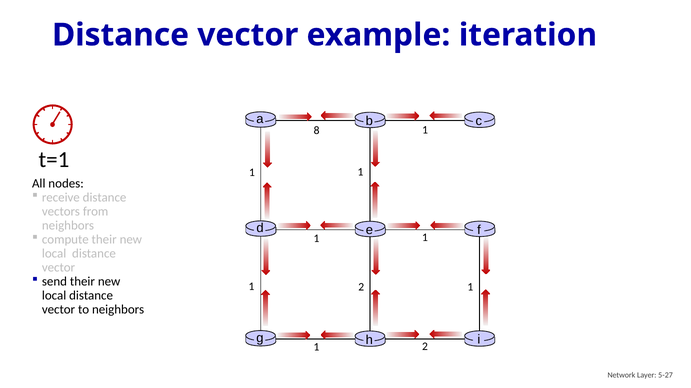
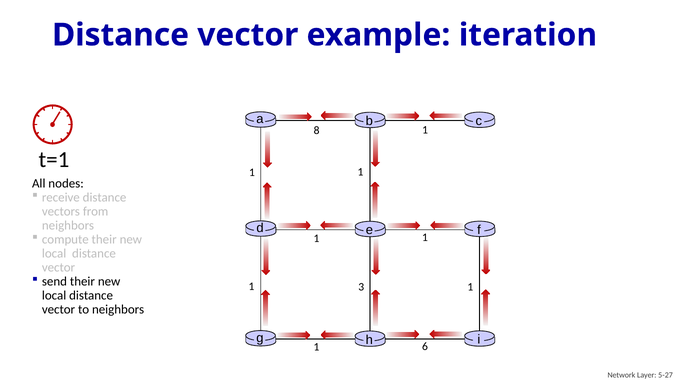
2: 2 -> 3 (361, 287)
2: 2 -> 6 (425, 347)
